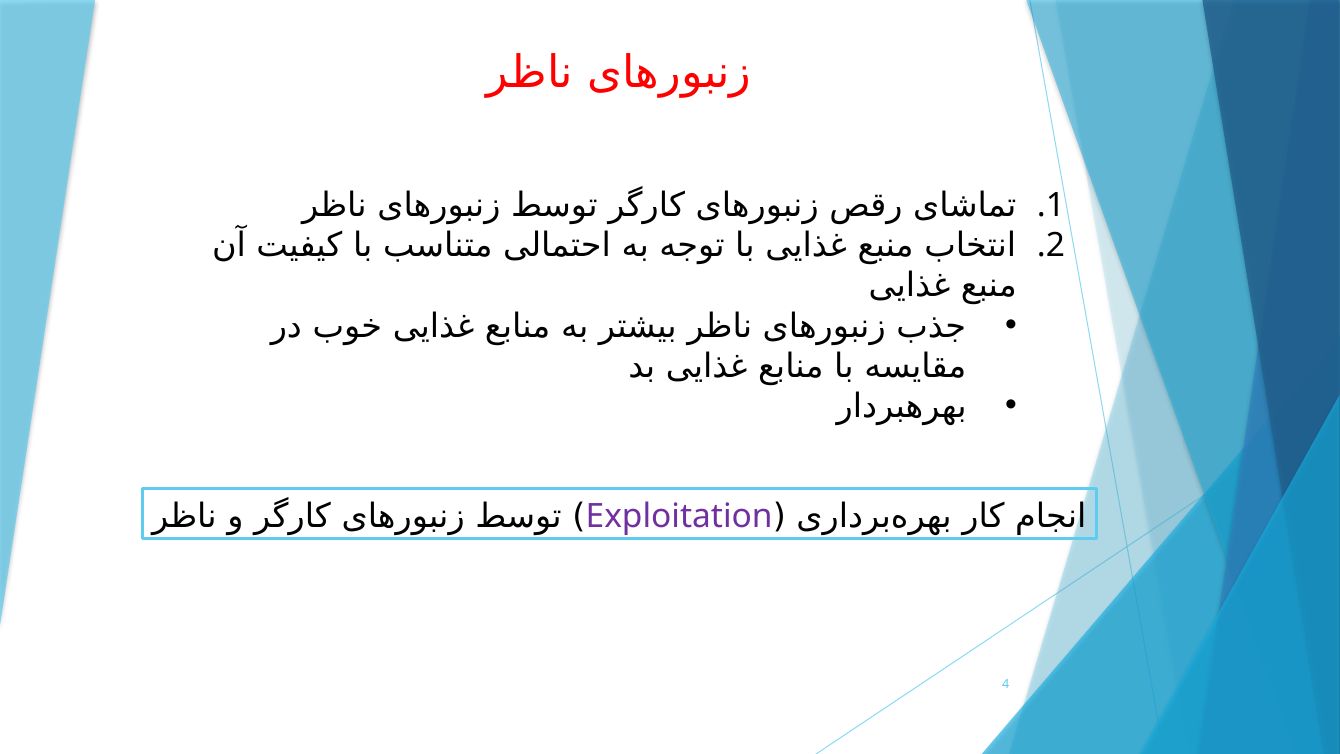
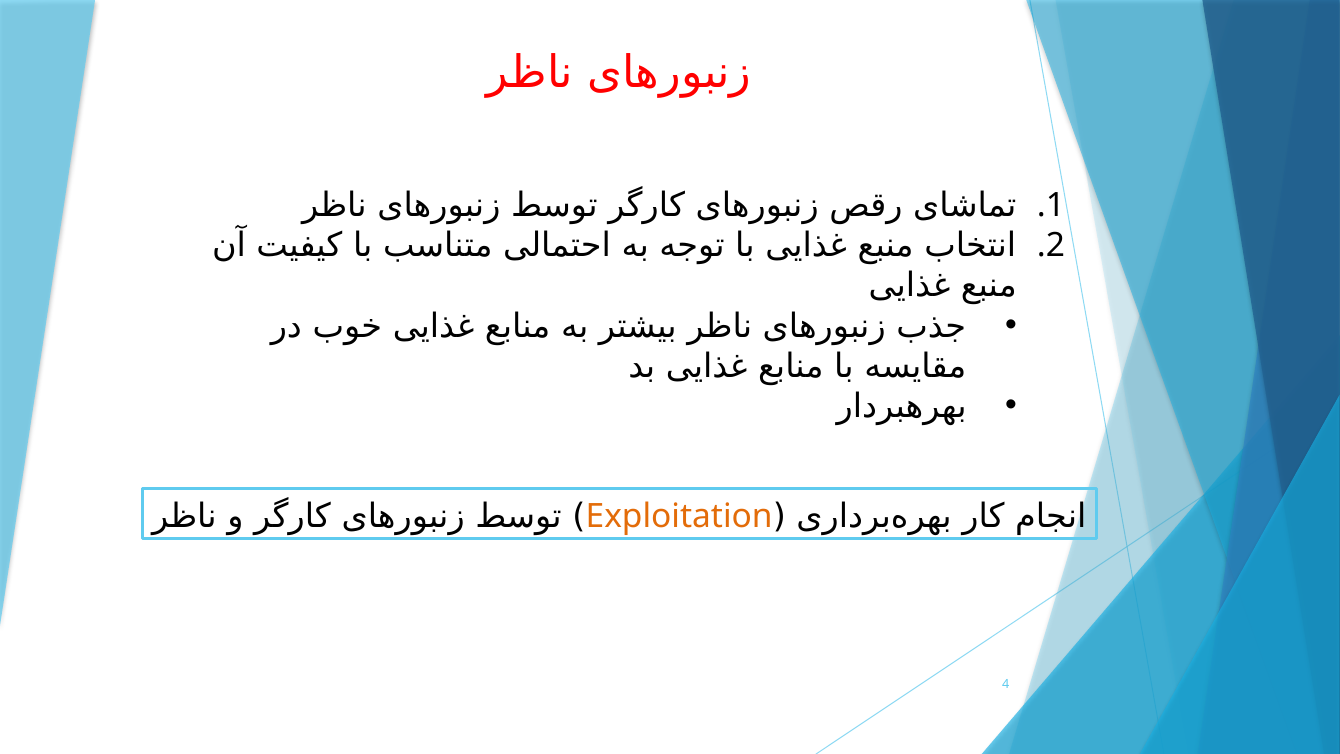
Exploitation colour: purple -> orange (679, 516)
